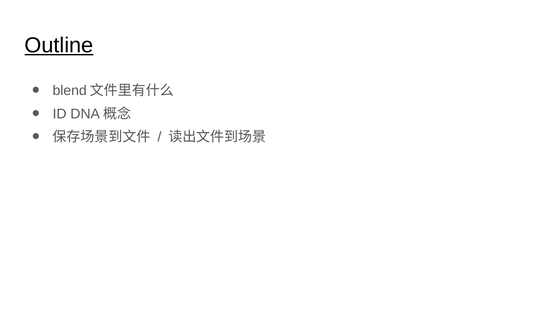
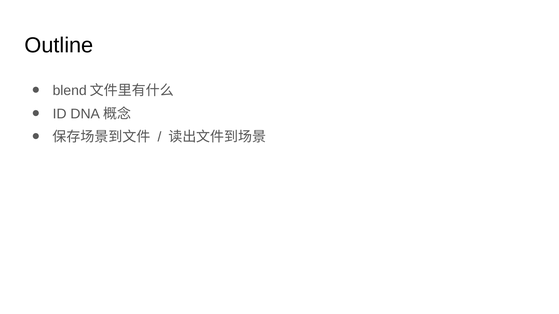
Outline underline: present -> none (59, 45)
